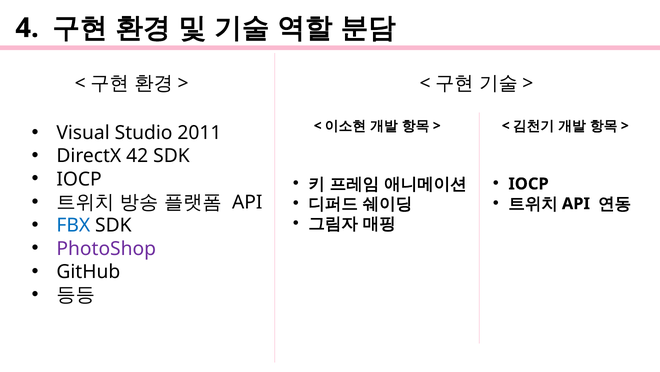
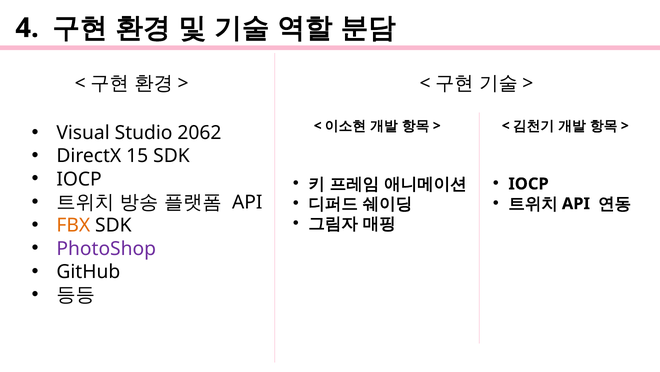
2011: 2011 -> 2062 (199, 133)
42: 42 -> 15 (137, 156)
FBX colour: blue -> orange (73, 225)
